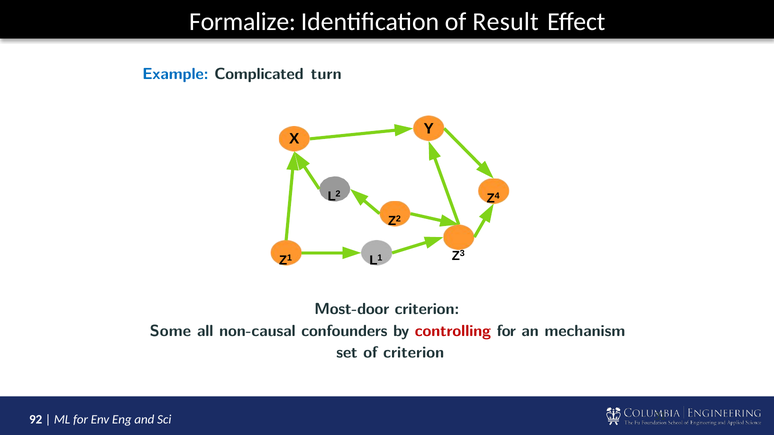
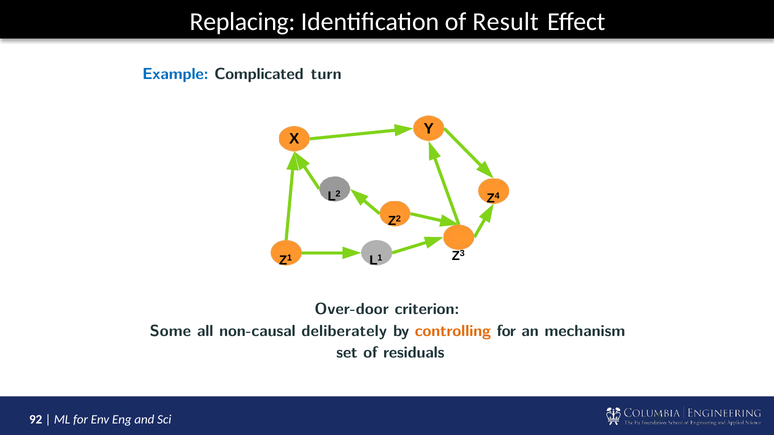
Formalize: Formalize -> Replacing (242, 22)
Most-door: Most-door -> Over-door (352, 309)
confounders: confounders -> deliberately (344, 331)
controlling colour: red -> orange (453, 331)
of criterion: criterion -> residuals (414, 353)
